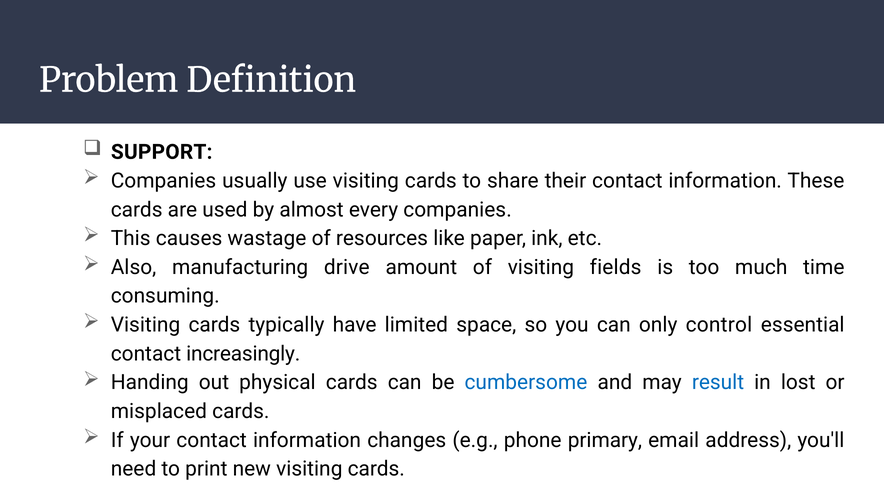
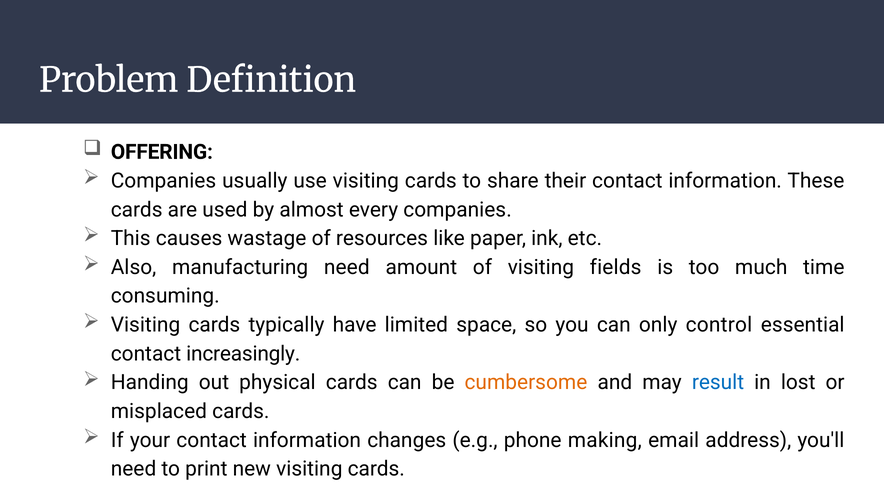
SUPPORT: SUPPORT -> OFFERING (162, 152)
manufacturing drive: drive -> need (347, 267)
cumbersome colour: blue -> orange (526, 382)
primary: primary -> making (605, 440)
